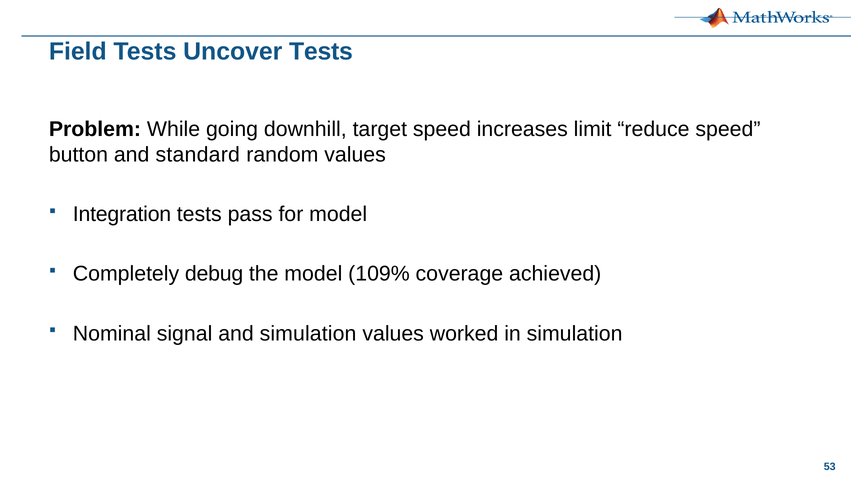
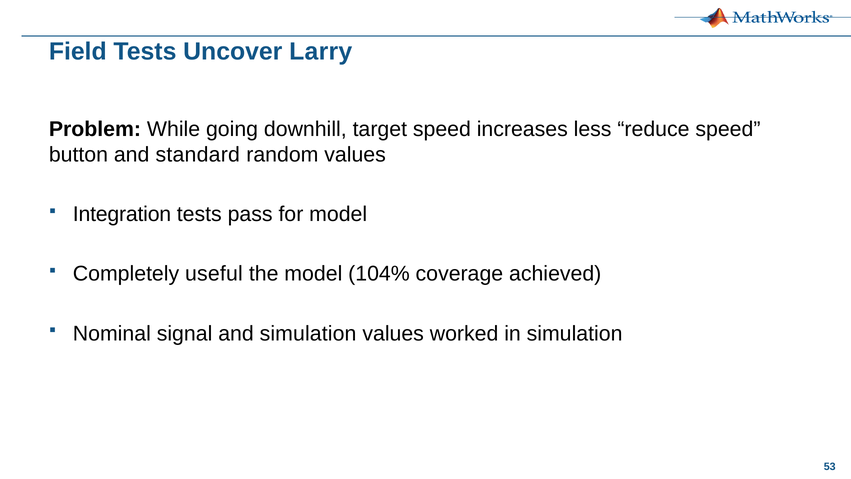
Uncover Tests: Tests -> Larry (321, 52)
limit: limit -> less (593, 129)
debug: debug -> useful (214, 274)
109%: 109% -> 104% (379, 274)
